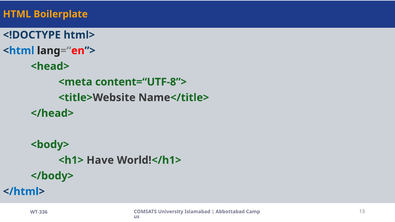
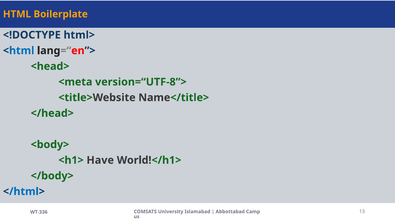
content=“UTF-8”>: content=“UTF-8”> -> version=“UTF-8”> (141, 82)
